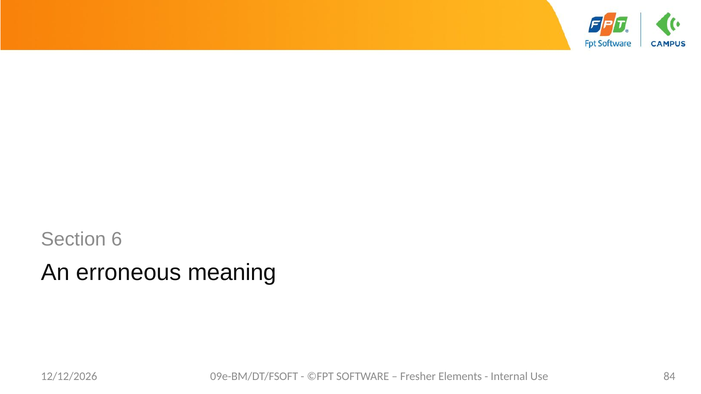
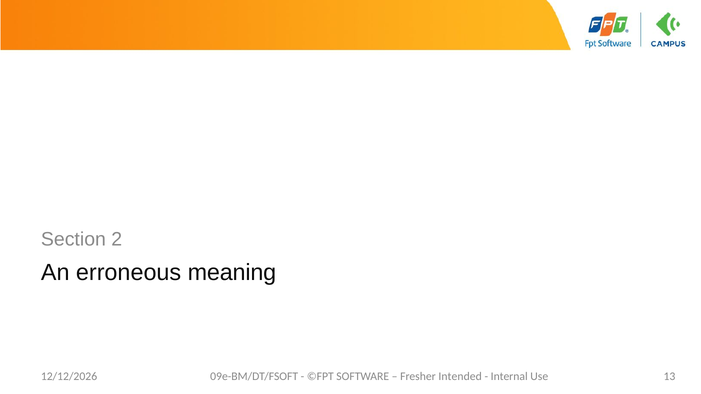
6: 6 -> 2 (117, 240)
Elements: Elements -> Intended (460, 377)
84: 84 -> 13 (669, 377)
